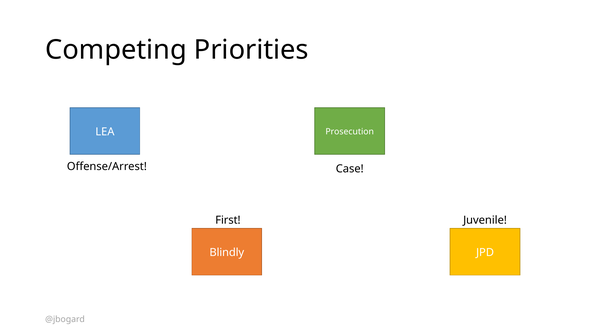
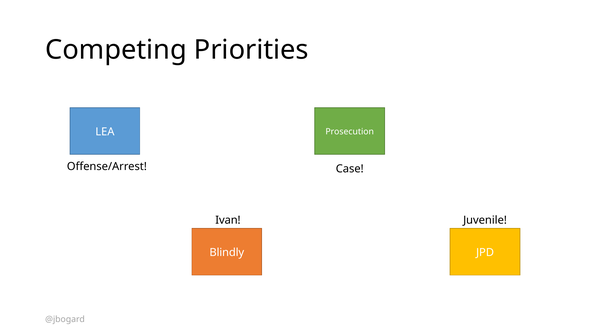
First: First -> Ivan (228, 220)
